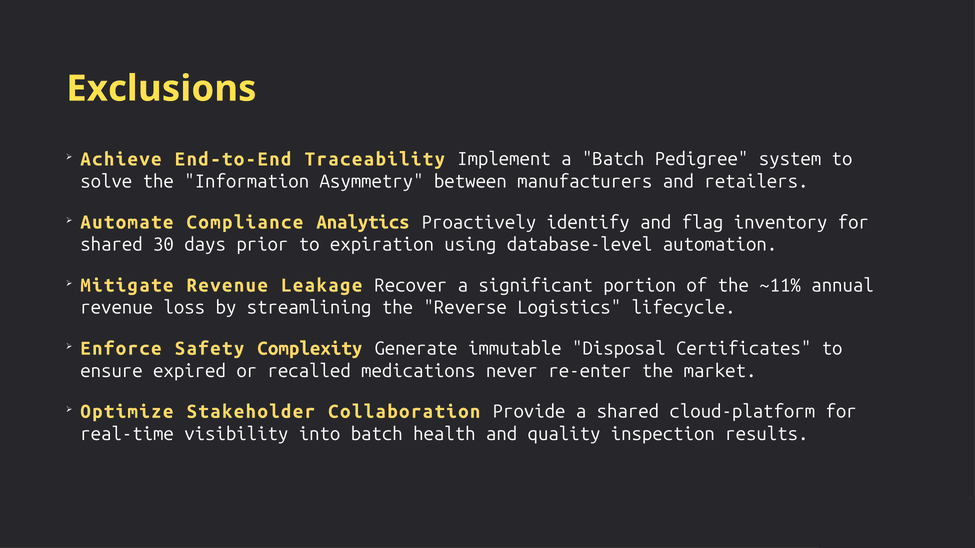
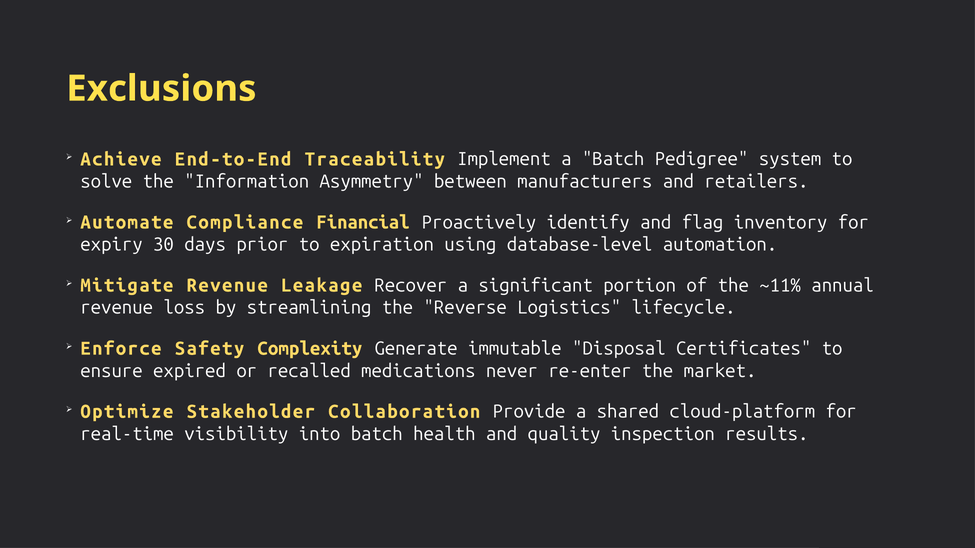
Analytics: Analytics -> Financial (363, 223)
shared: shared -> expiry (112, 245)
